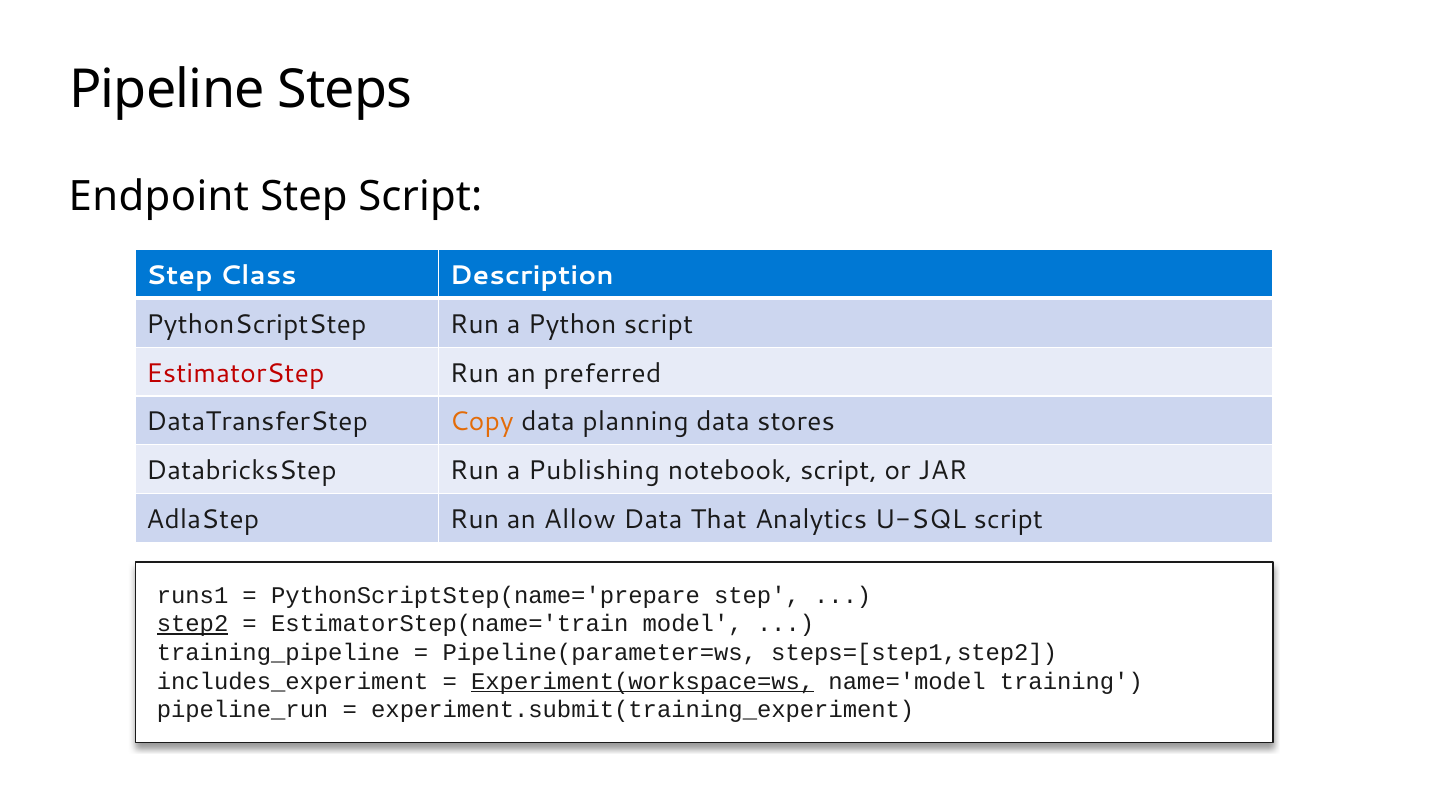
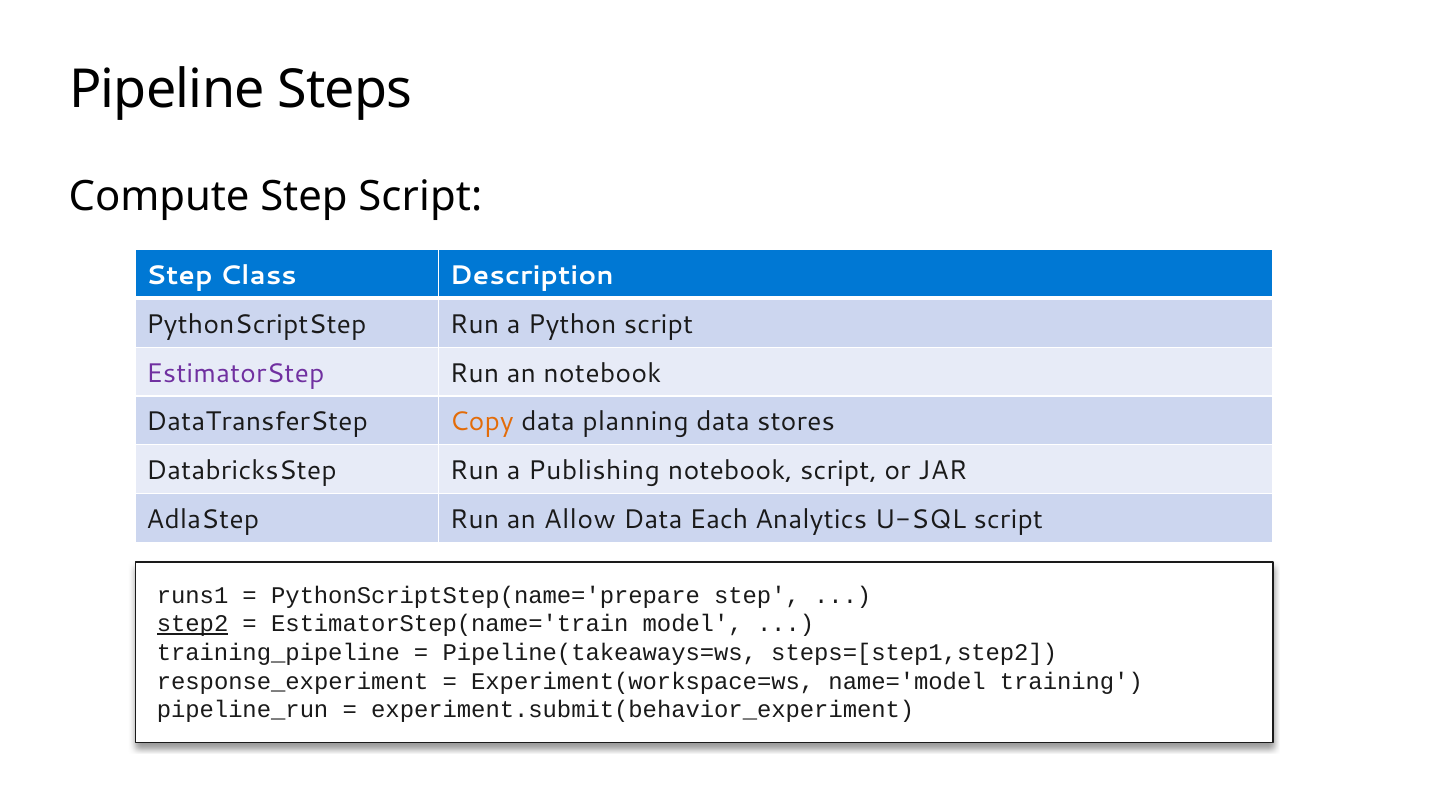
Endpoint: Endpoint -> Compute (159, 197)
EstimatorStep colour: red -> purple (235, 373)
an preferred: preferred -> notebook (602, 373)
That: That -> Each (719, 519)
Pipeline(parameter=ws: Pipeline(parameter=ws -> Pipeline(takeaways=ws (600, 652)
includes_experiment: includes_experiment -> response_experiment (293, 681)
Experiment(workspace=ws underline: present -> none (643, 681)
experiment.submit(training_experiment: experiment.submit(training_experiment -> experiment.submit(behavior_experiment (643, 710)
